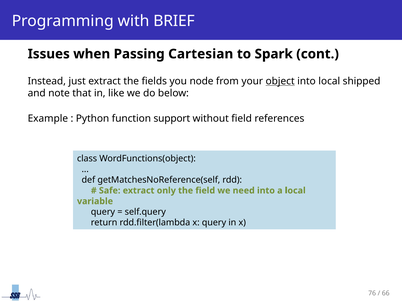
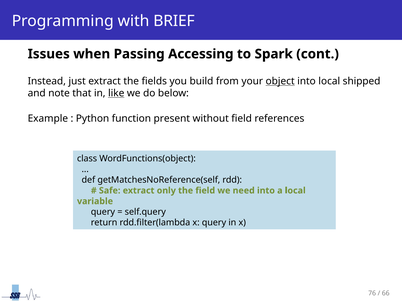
Cartesian: Cartesian -> Accessing (201, 54)
node: node -> build (201, 81)
like underline: none -> present (116, 93)
support: support -> present (172, 119)
